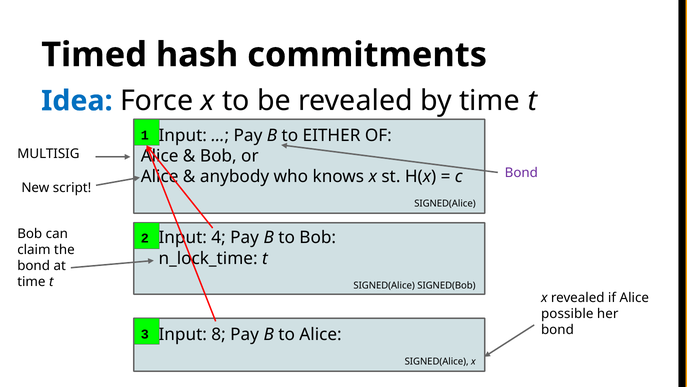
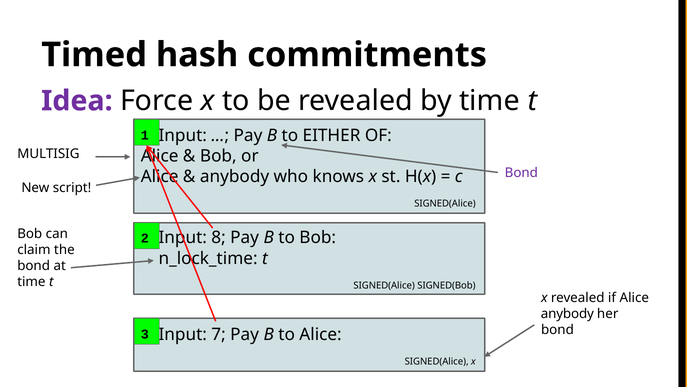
Idea colour: blue -> purple (77, 101)
4: 4 -> 8 (219, 237)
possible: possible -> anybody (567, 313)
8: 8 -> 7 (219, 334)
